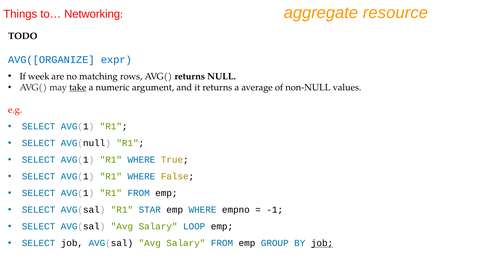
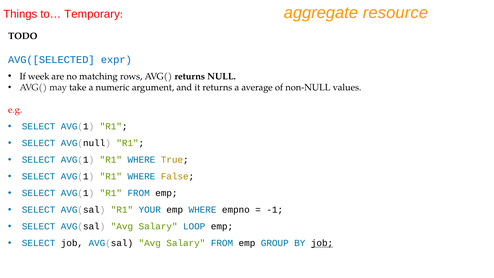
Networking: Networking -> Temporary (92, 14)
AVG([ORGANIZE: AVG([ORGANIZE -> AVG([SELECTED (51, 60)
take underline: present -> none (78, 87)
STAR: STAR -> YOUR (150, 210)
